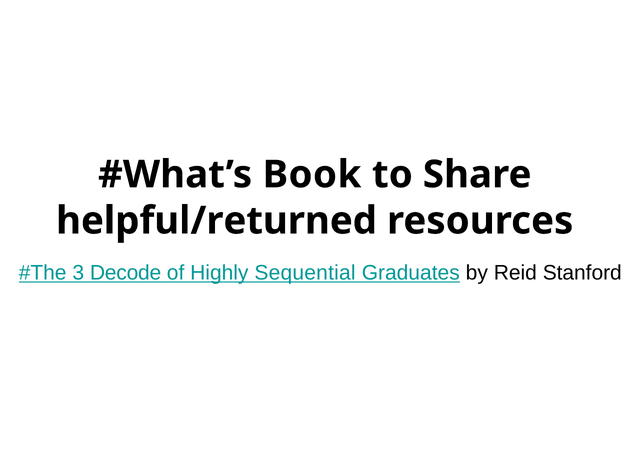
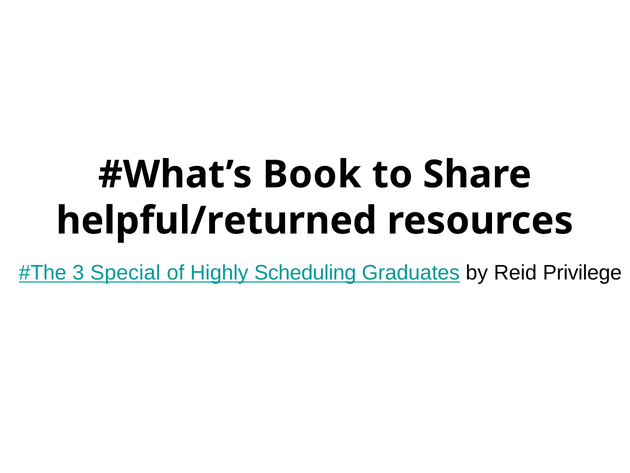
Decode: Decode -> Special (125, 273)
Sequential: Sequential -> Scheduling (305, 273)
Stanford: Stanford -> Privilege (582, 273)
